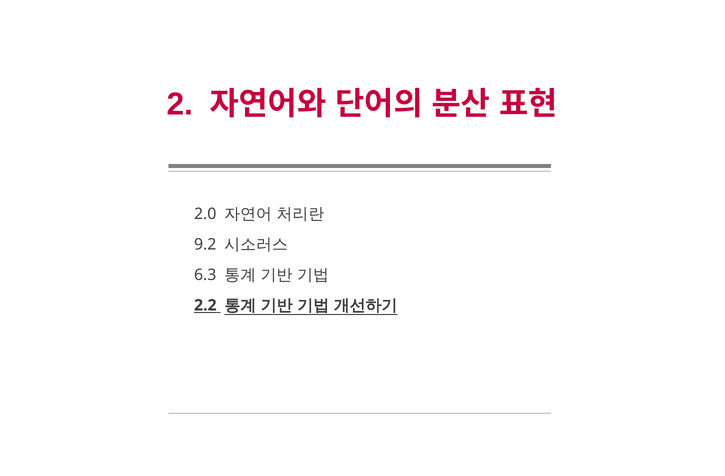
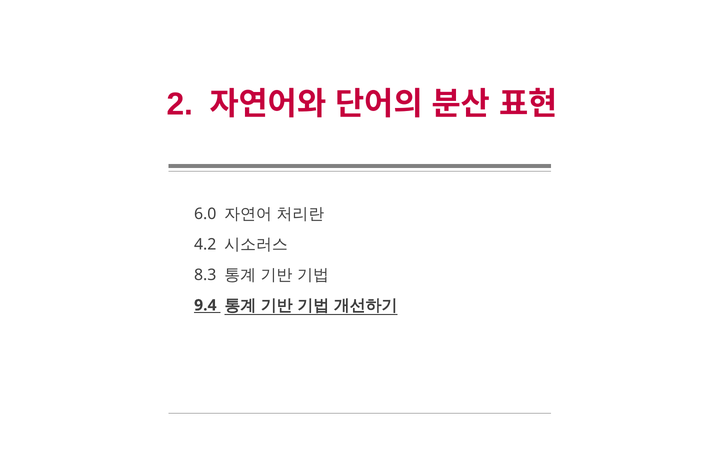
2.0: 2.0 -> 6.0 (205, 214)
9.2: 9.2 -> 4.2 (205, 245)
6.3: 6.3 -> 8.3 (205, 275)
2.2: 2.2 -> 9.4 (205, 305)
